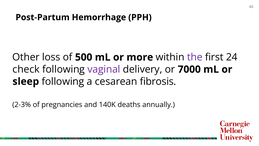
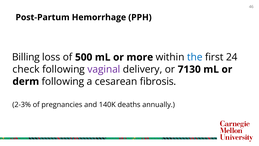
Other: Other -> Billing (26, 57)
the colour: purple -> blue (195, 57)
7000: 7000 -> 7130 (189, 69)
sleep: sleep -> derm (26, 81)
